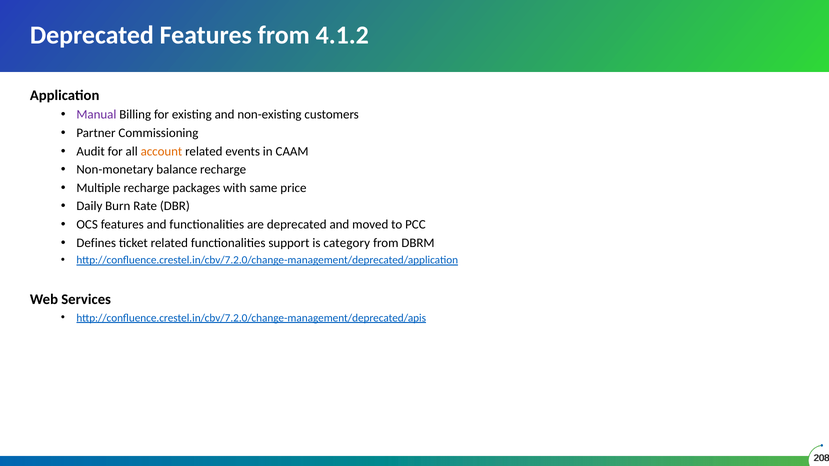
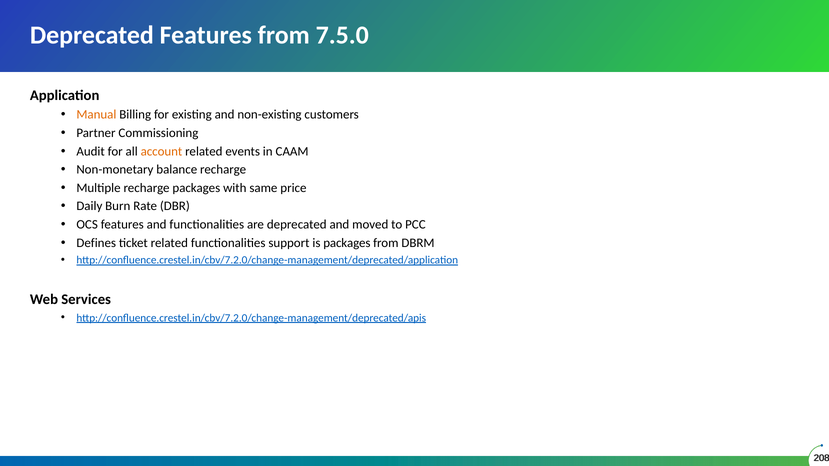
4.1.2: 4.1.2 -> 7.5.0 (342, 35)
Manual colour: purple -> orange (96, 115)
is category: category -> packages (347, 243)
